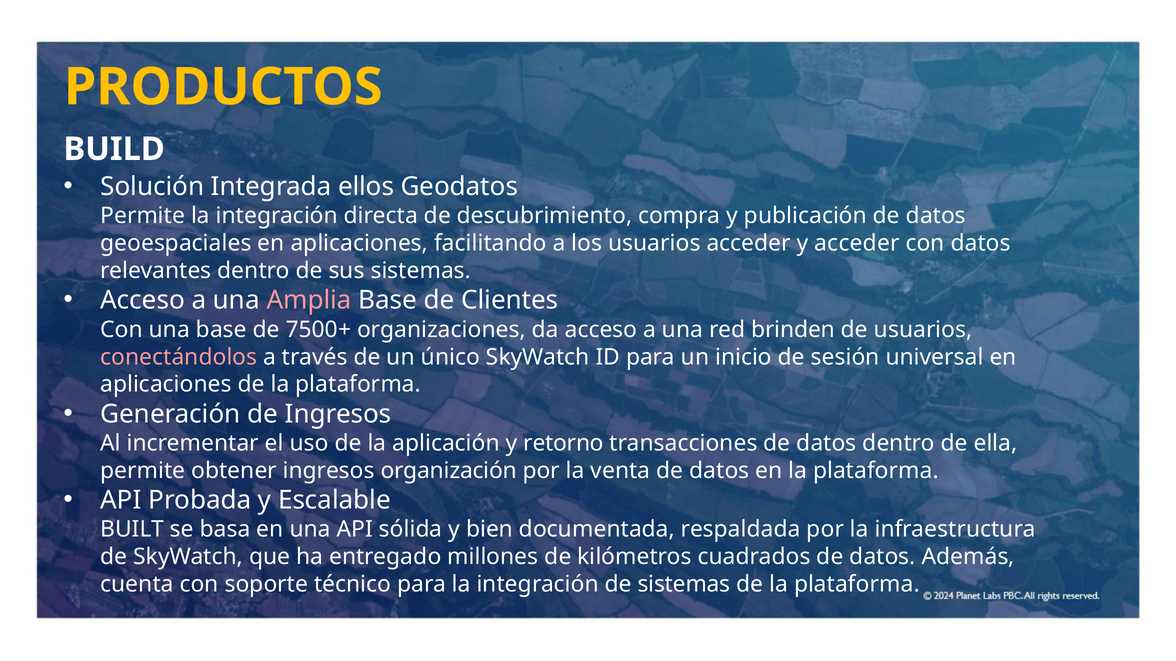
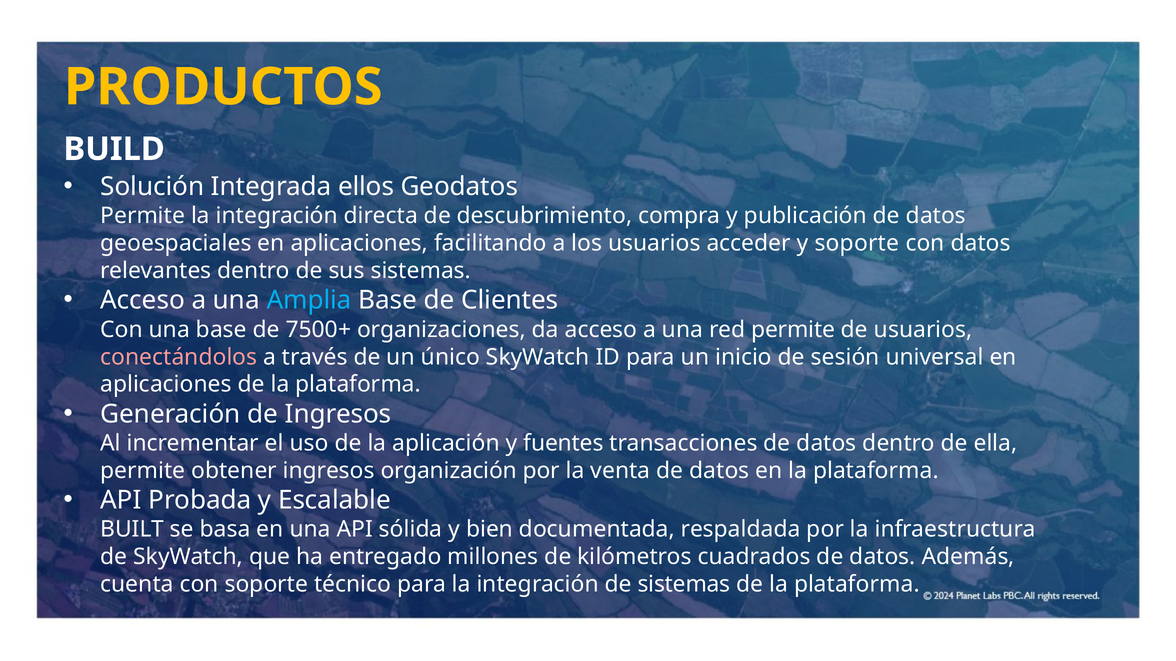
y acceder: acceder -> soporte (857, 244)
Amplia colour: pink -> light blue (309, 301)
red brinden: brinden -> permite (793, 330)
retorno: retorno -> fuentes (564, 443)
